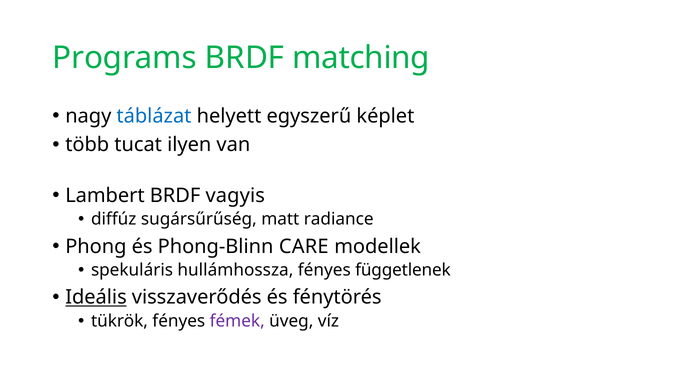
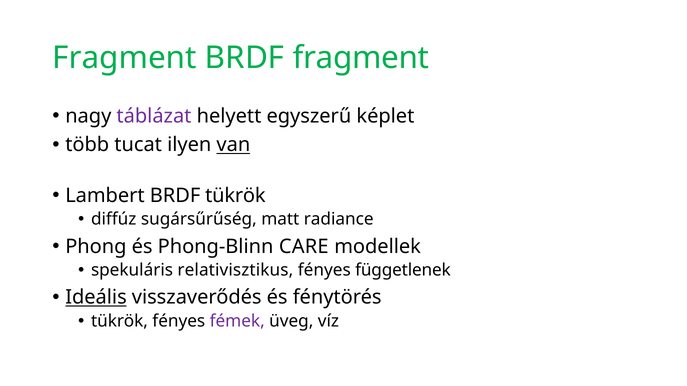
Programs: Programs -> Fragment (124, 58)
BRDF matching: matching -> fragment (361, 58)
táblázat colour: blue -> purple (154, 116)
van underline: none -> present (233, 145)
BRDF vagyis: vagyis -> tükrök (235, 196)
hullámhossza: hullámhossza -> relativisztikus (235, 270)
